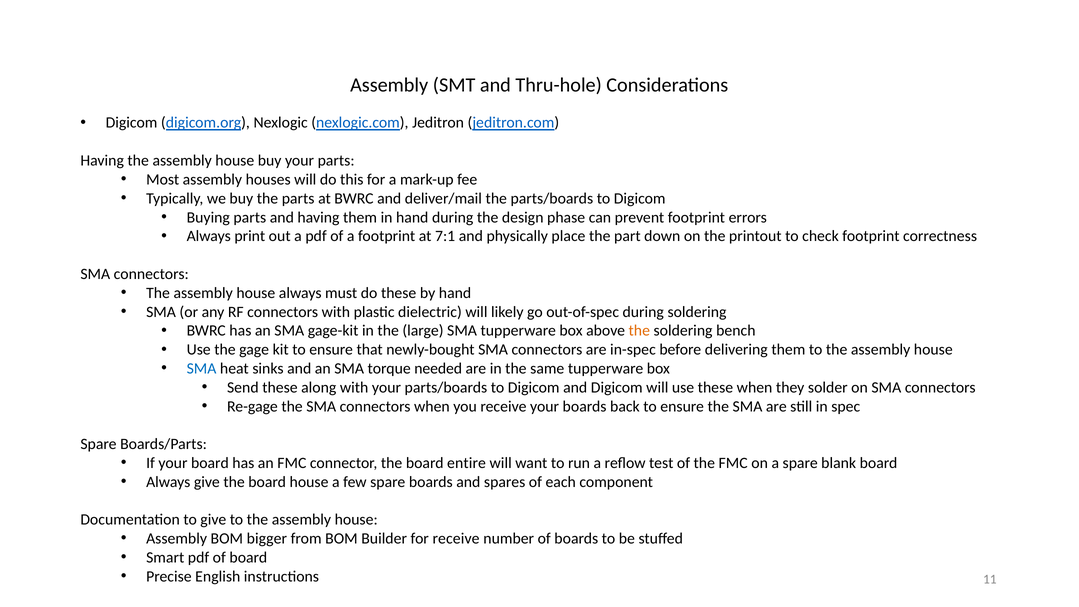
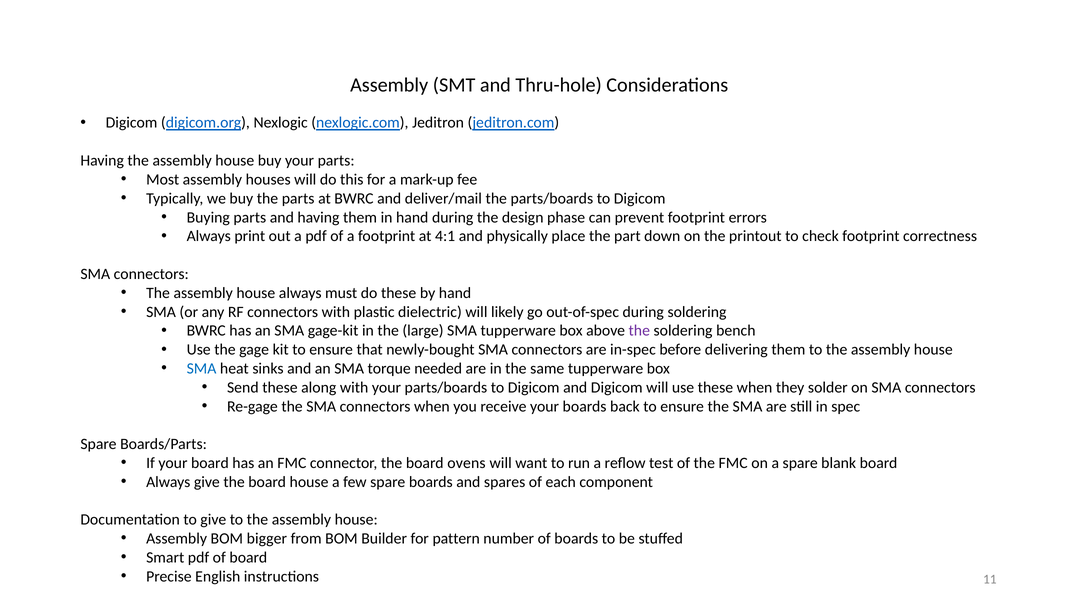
7:1: 7:1 -> 4:1 (445, 236)
the colour: orange -> purple (639, 331)
entire: entire -> ovens (467, 463)
for receive: receive -> pattern (456, 539)
